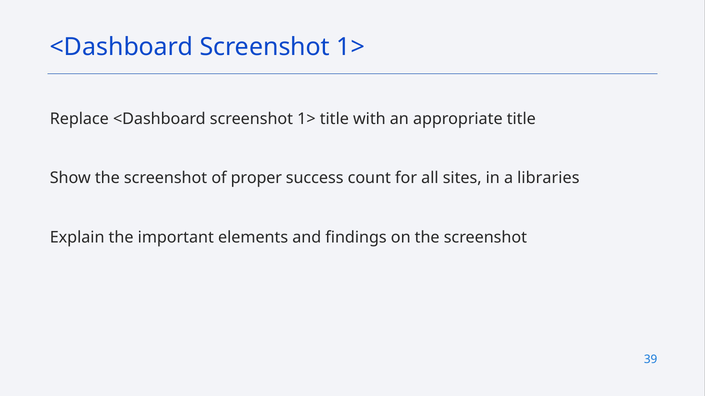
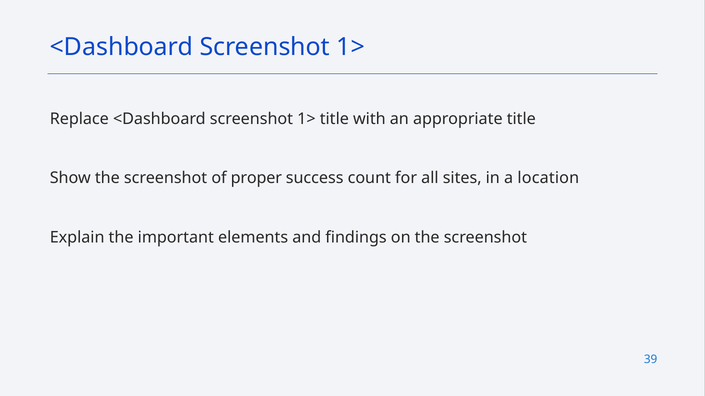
libraries: libraries -> location (548, 178)
